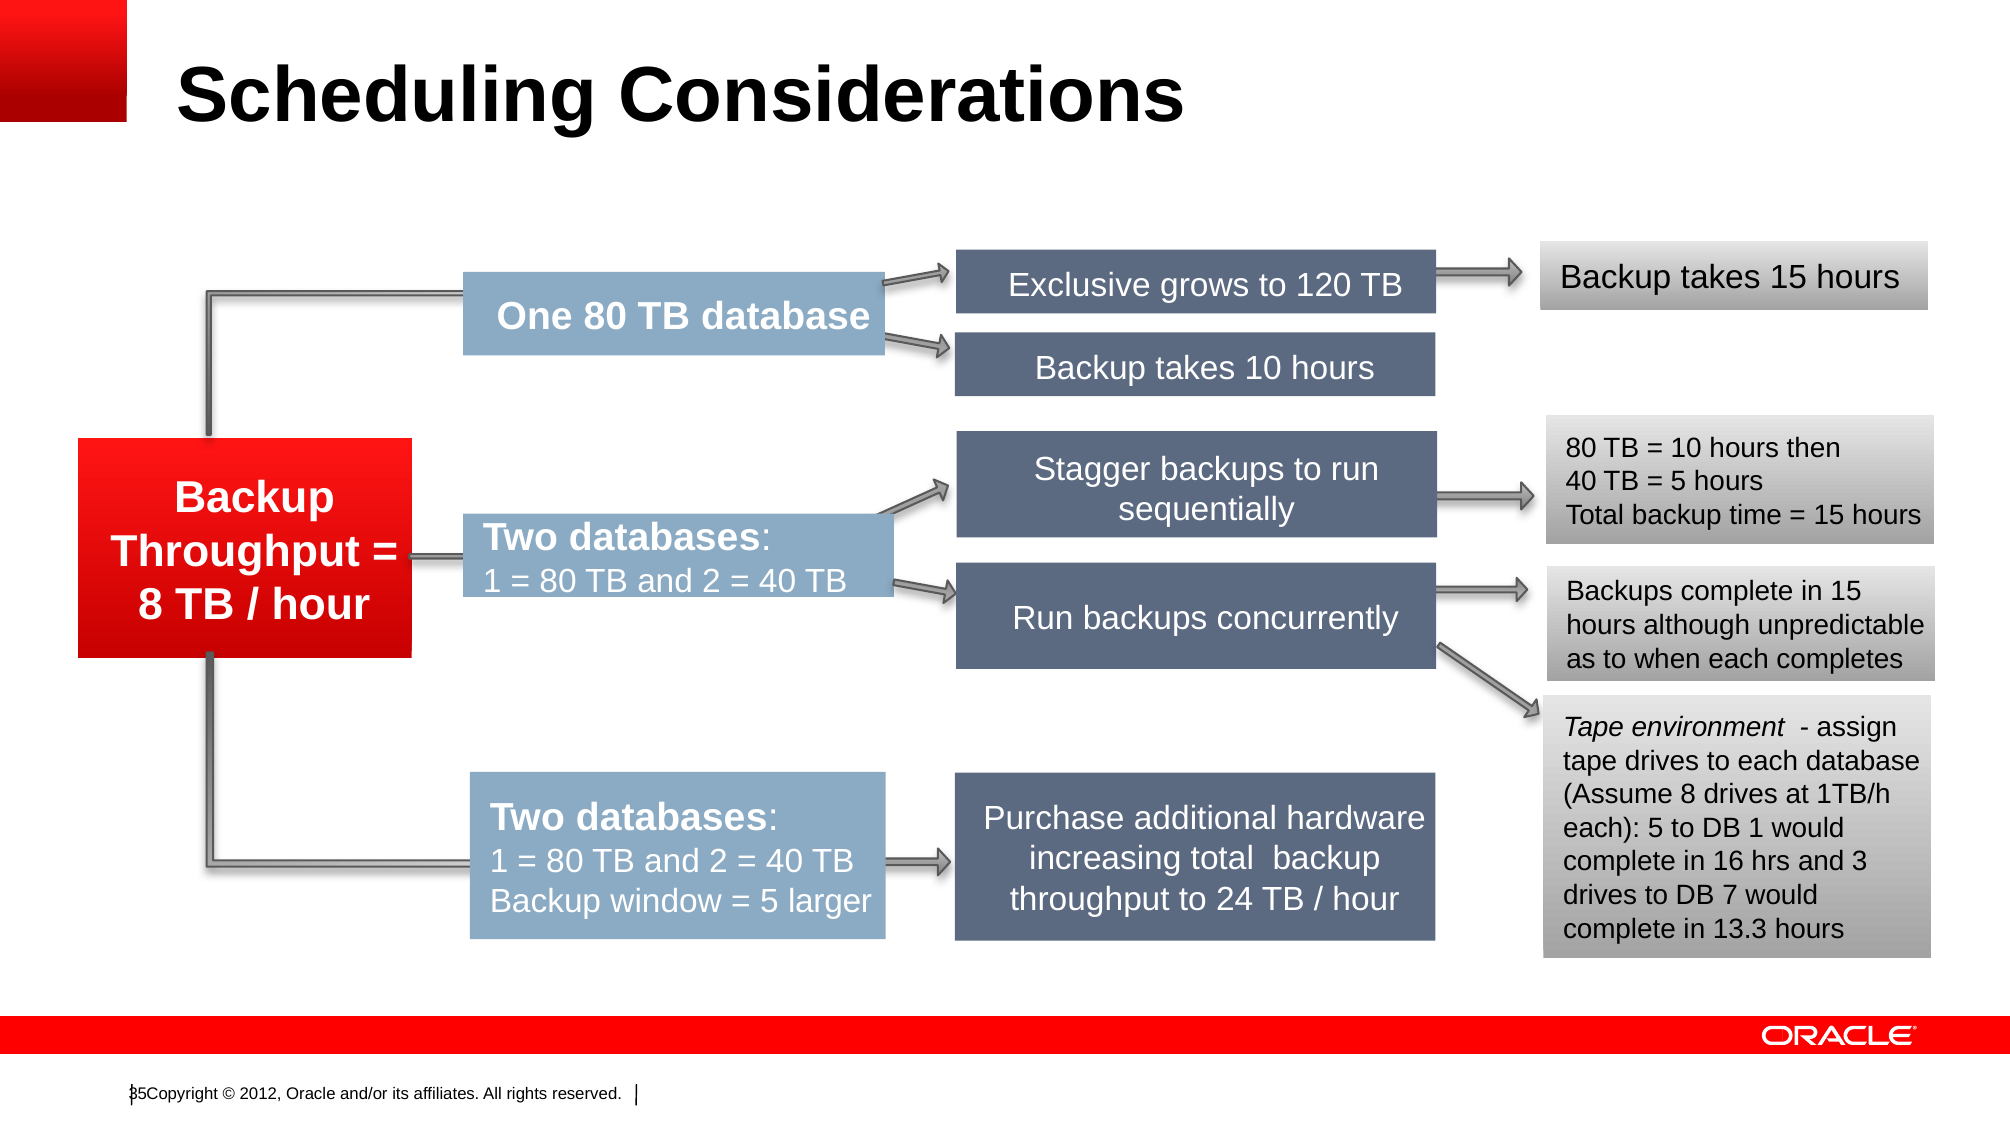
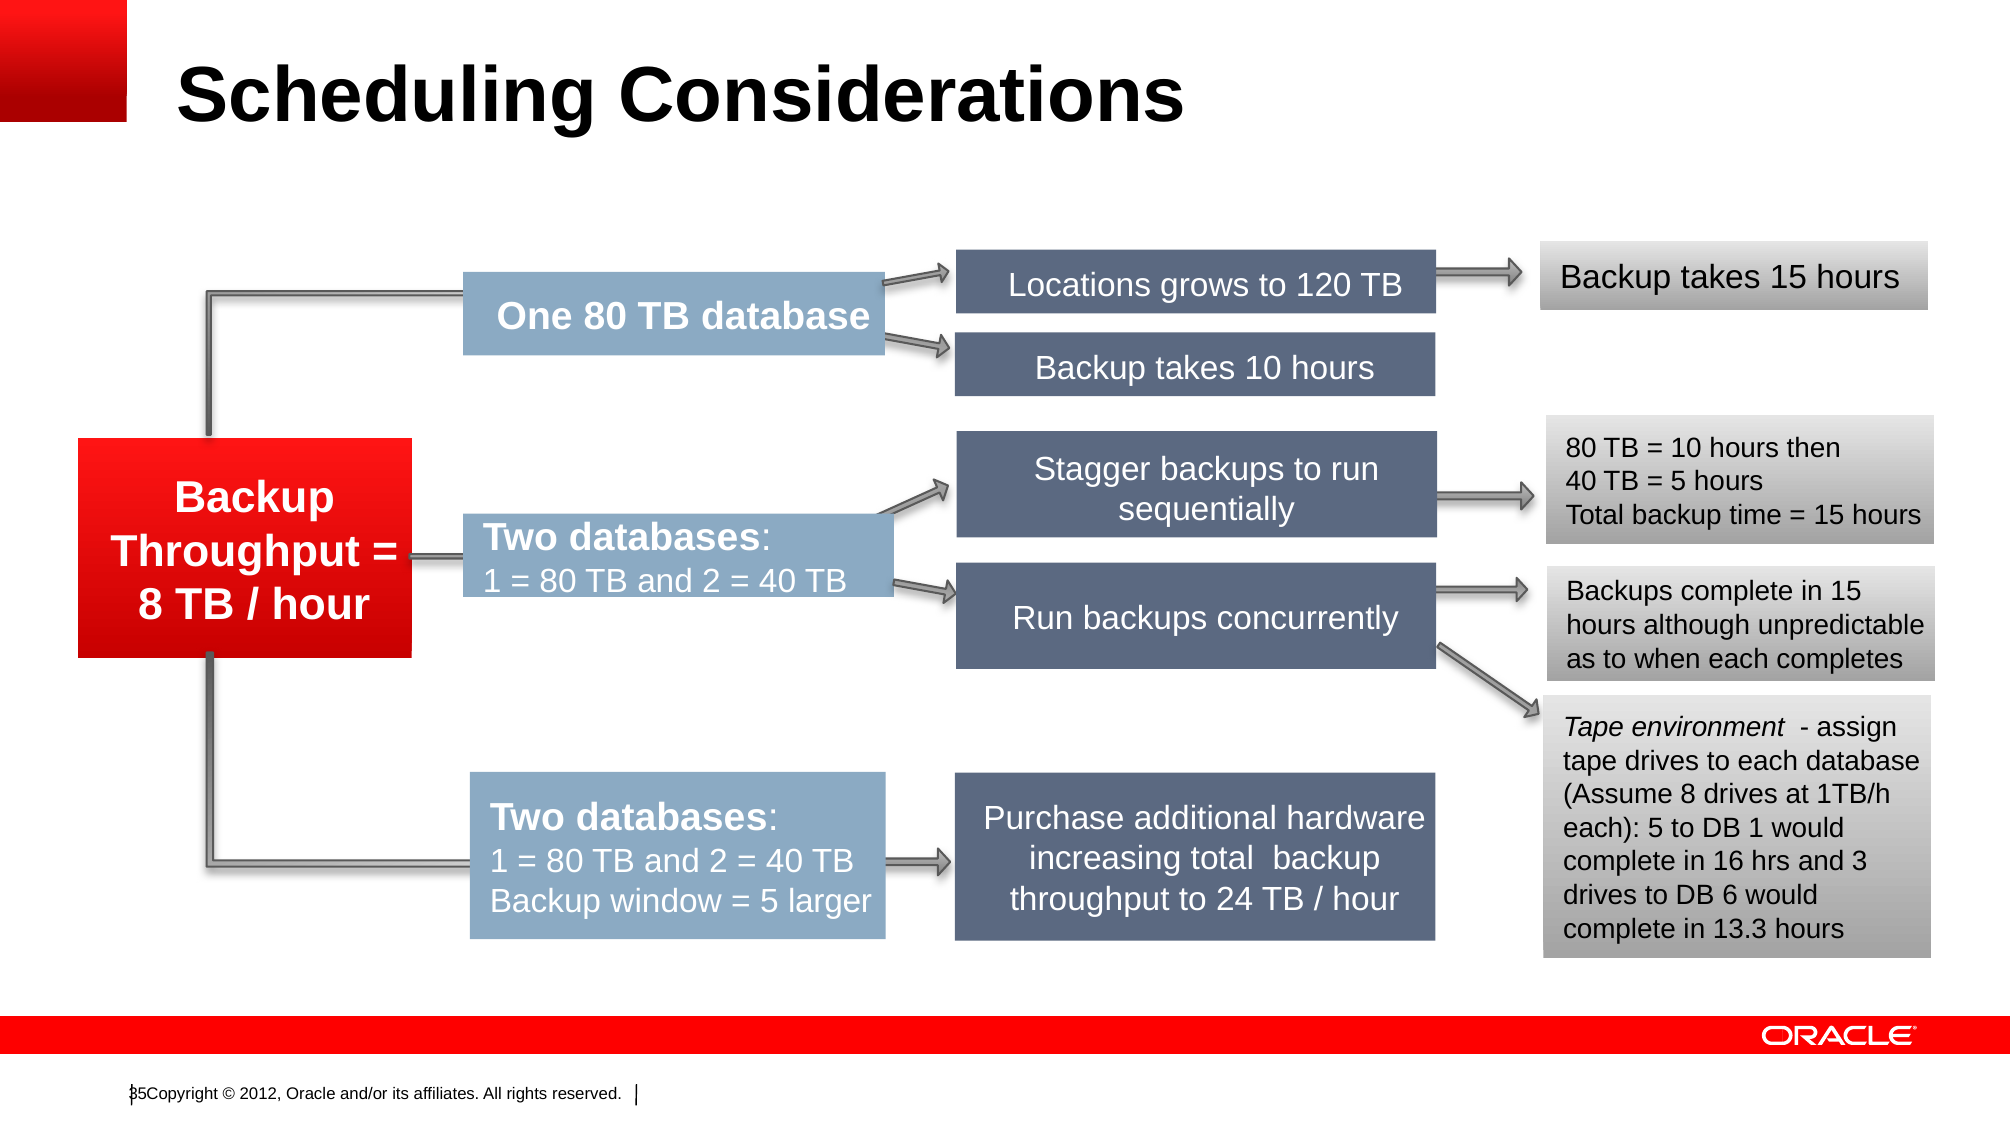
Exclusive: Exclusive -> Locations (1080, 286)
7: 7 -> 6 (1730, 896)
